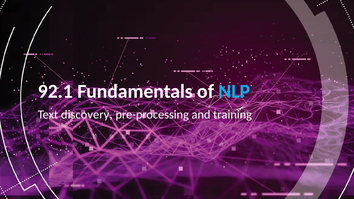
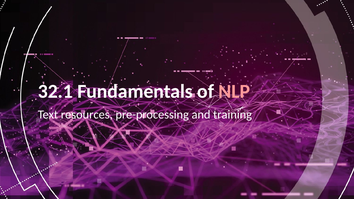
92.1: 92.1 -> 32.1 (55, 91)
NLP colour: light blue -> pink (234, 91)
discovery: discovery -> resources (87, 115)
